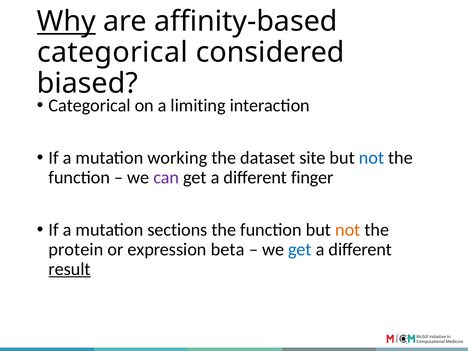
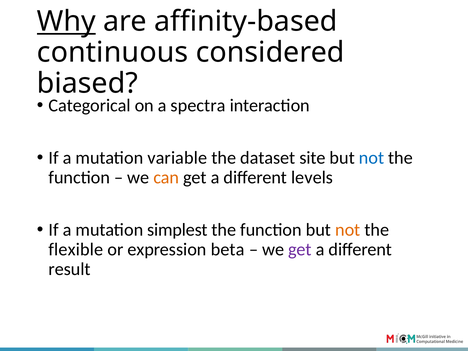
categorical: categorical -> continuous (113, 52)
limiting: limiting -> spectra (198, 106)
working: working -> variable (177, 158)
can colour: purple -> orange (166, 177)
finger: finger -> levels (312, 177)
sections: sections -> simplest (177, 230)
protein: protein -> flexible (76, 249)
get colour: blue -> purple (300, 249)
result underline: present -> none (70, 269)
